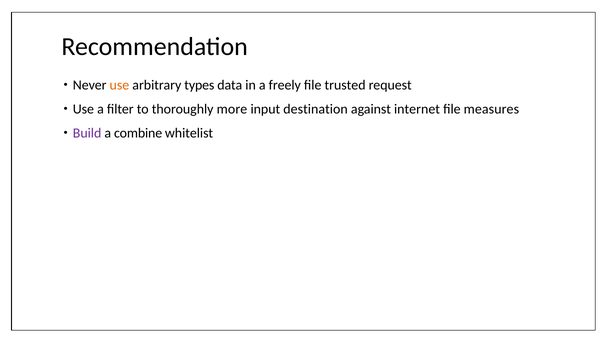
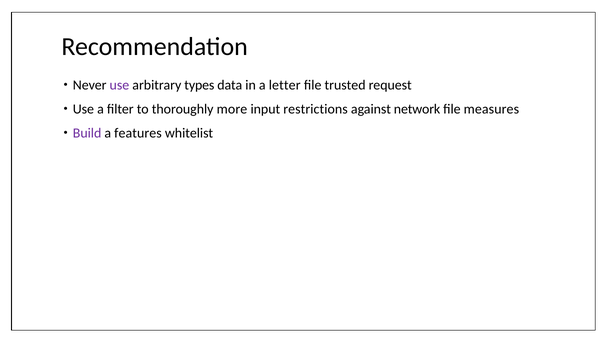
use colour: orange -> purple (119, 85)
freely: freely -> letter (285, 85)
destination: destination -> restrictions (316, 109)
internet: internet -> network (417, 109)
combine: combine -> features (138, 133)
